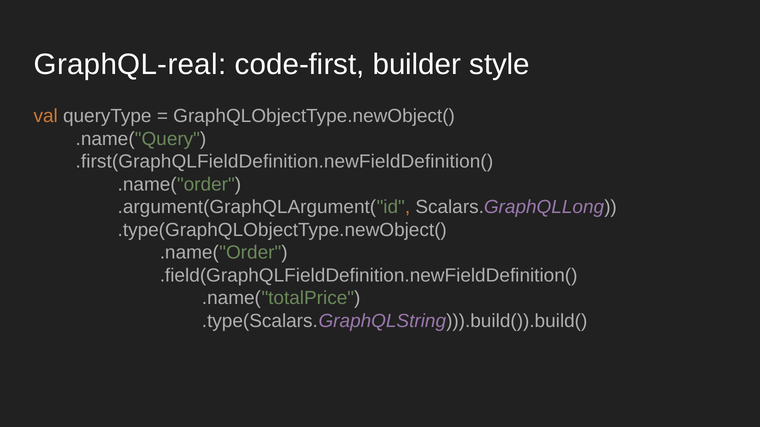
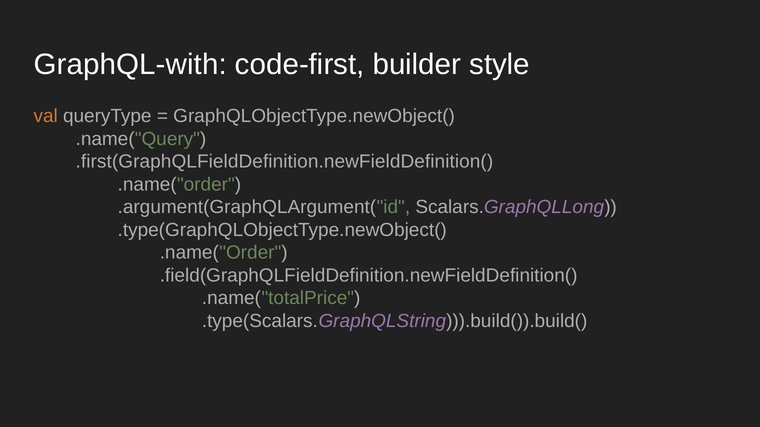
GraphQL-real: GraphQL-real -> GraphQL-with (130, 64)
